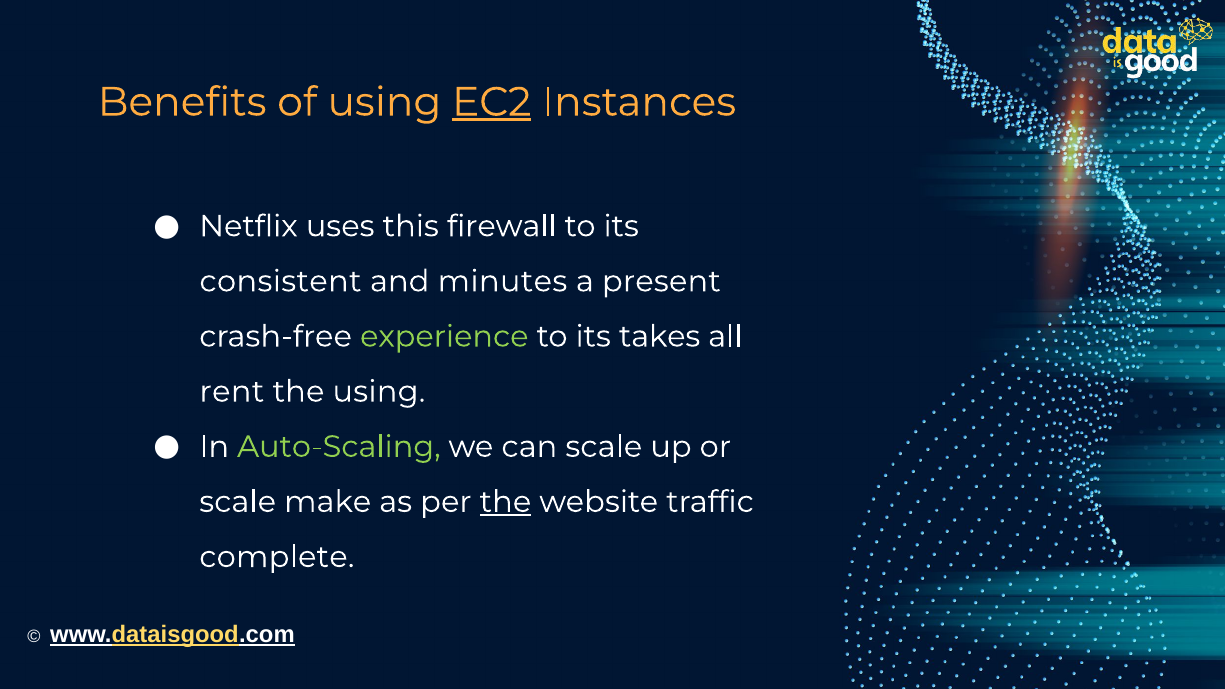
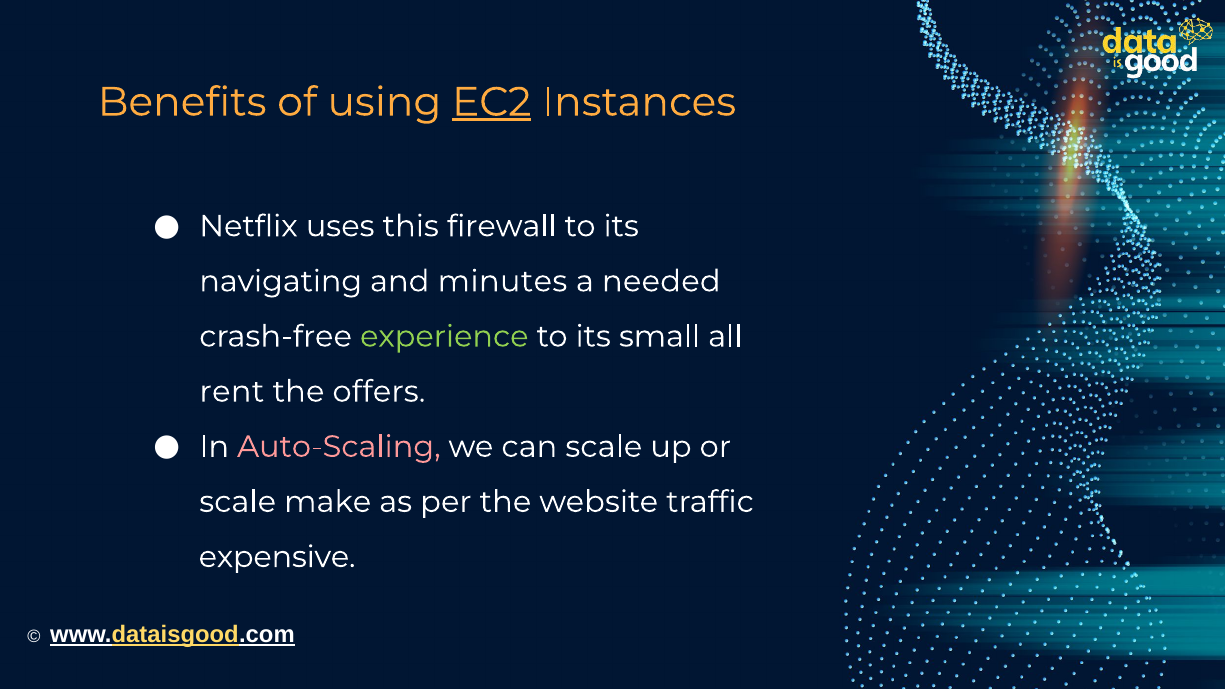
consistent: consistent -> navigating (281, 281)
present: present -> needed (661, 281)
takes: takes -> small (660, 337)
the using: using -> offers (379, 392)
Auto-Scaling colour: light green -> pink (339, 447)
the underline: present -> none (505, 502)
complete: complete -> expensive (277, 557)
